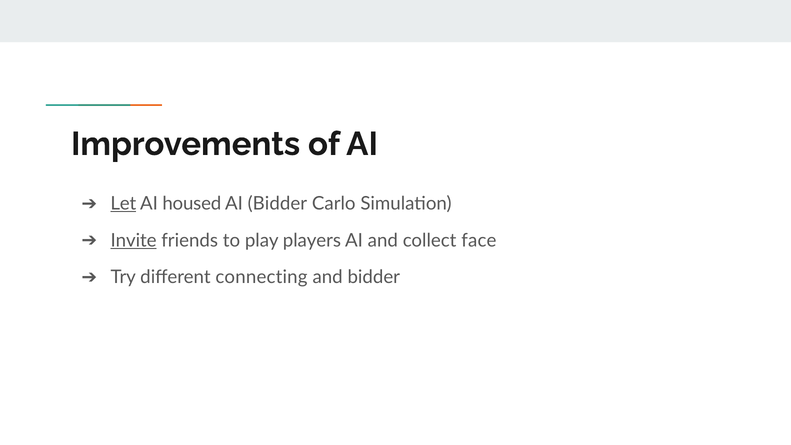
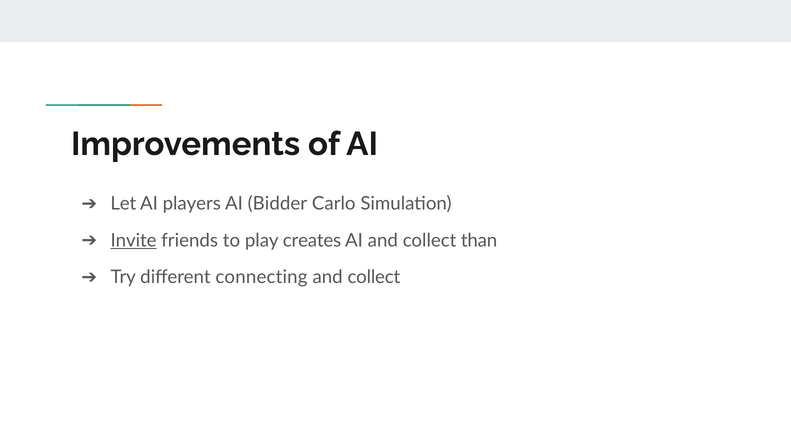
Let underline: present -> none (123, 204)
housed: housed -> players (192, 204)
players: players -> creates (312, 240)
face: face -> than (479, 240)
bidder: bidder -> collect (374, 277)
